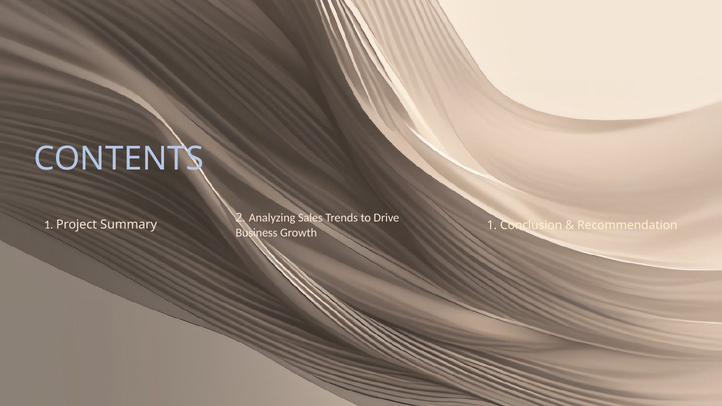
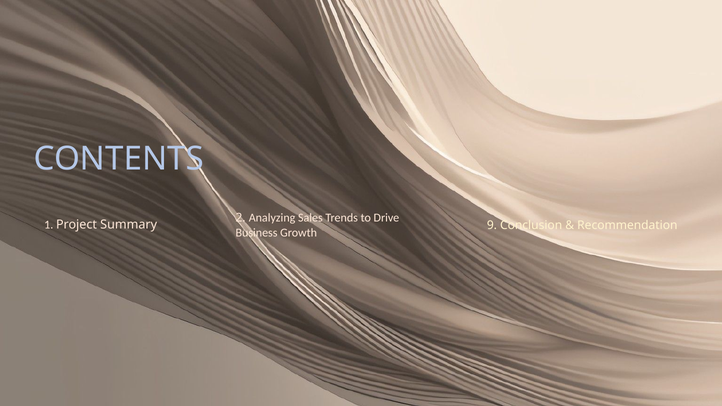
Growth 1: 1 -> 9 (492, 225)
